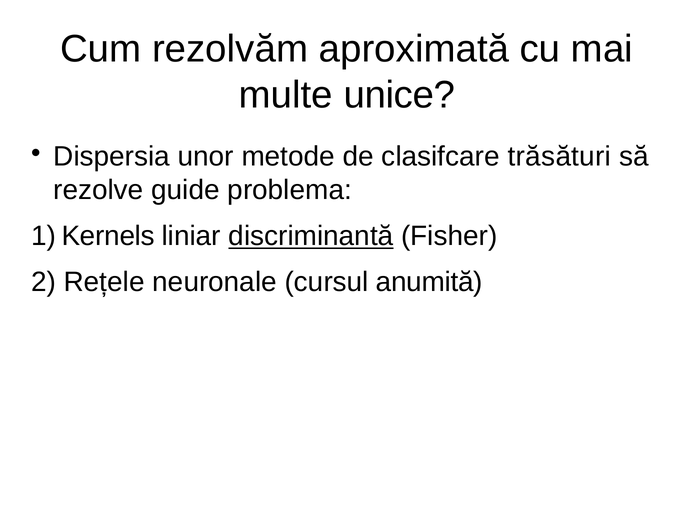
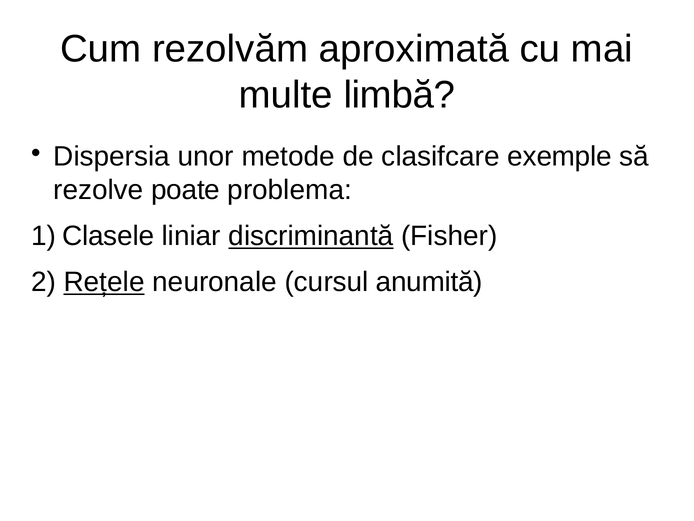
unice: unice -> limbă (399, 95)
trăsături: trăsături -> exemple (560, 156)
guide: guide -> poate (186, 190)
Kernels: Kernels -> Clasele (108, 236)
Rețele underline: none -> present (104, 282)
